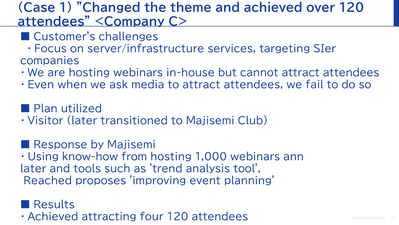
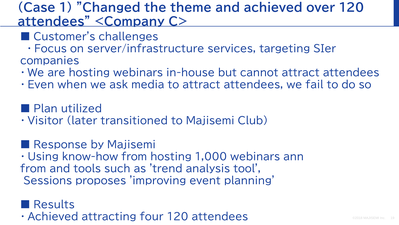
later: later -> from (33, 168)
Reached: Reached -> Sessions (48, 180)
